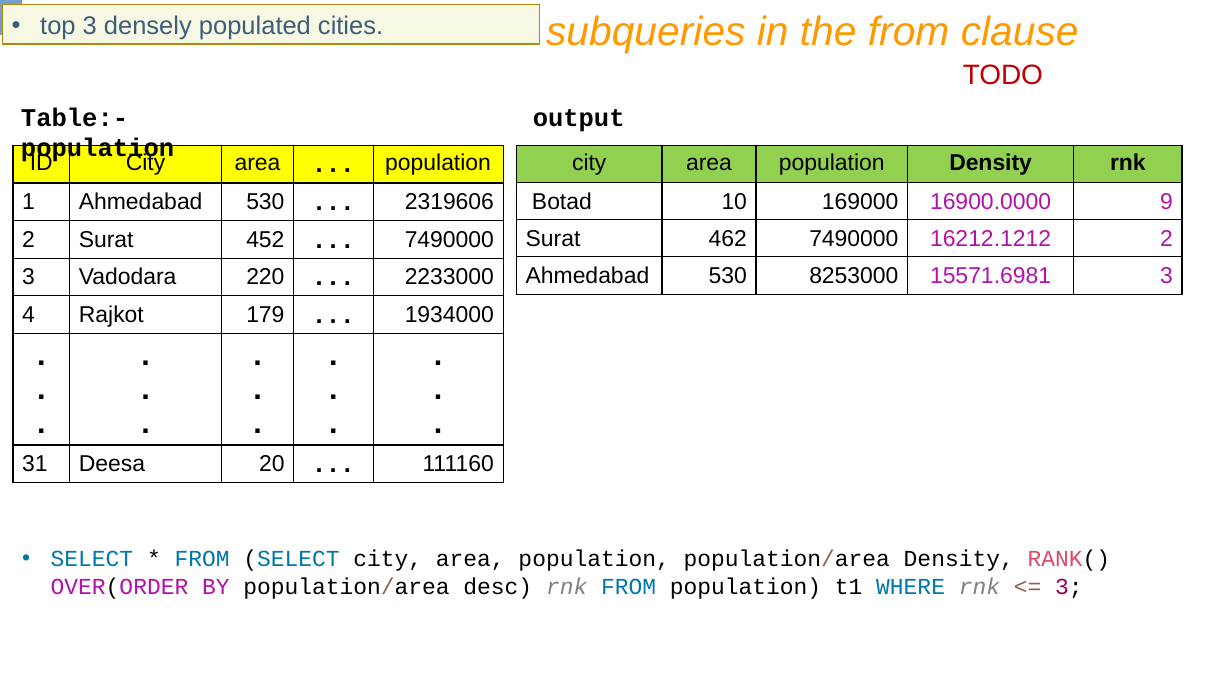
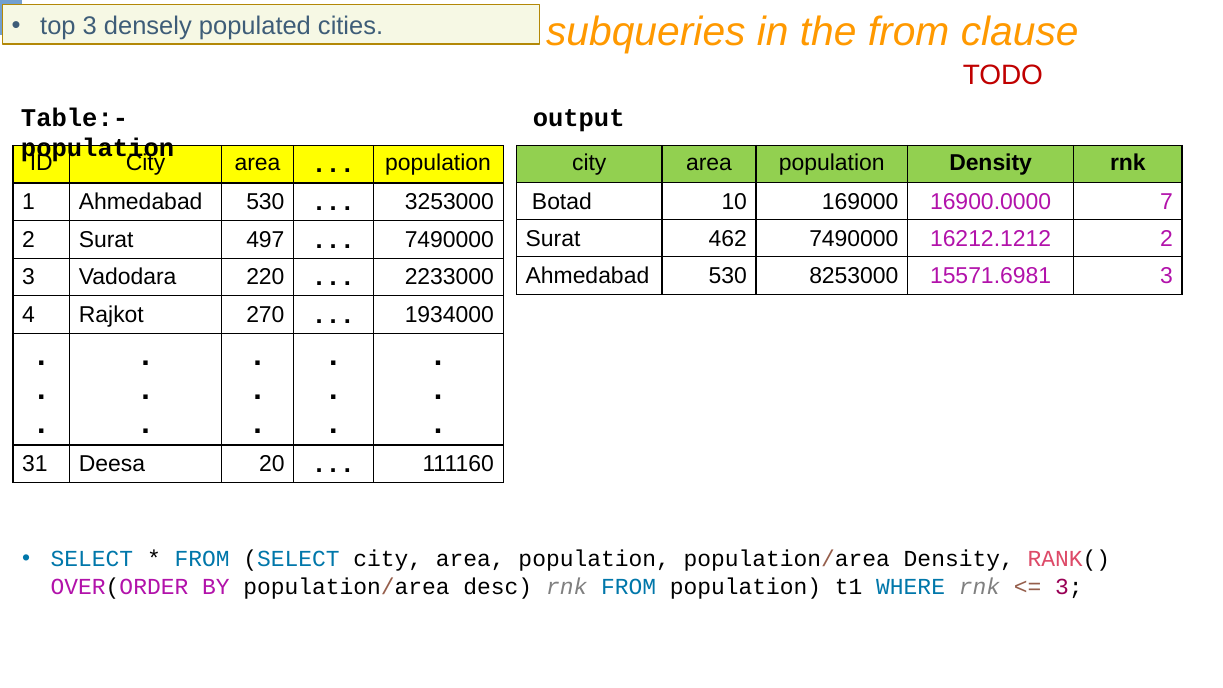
9: 9 -> 7 (1167, 201)
2319606: 2319606 -> 3253000 (449, 202)
452: 452 -> 497 (265, 240)
179: 179 -> 270 (265, 315)
